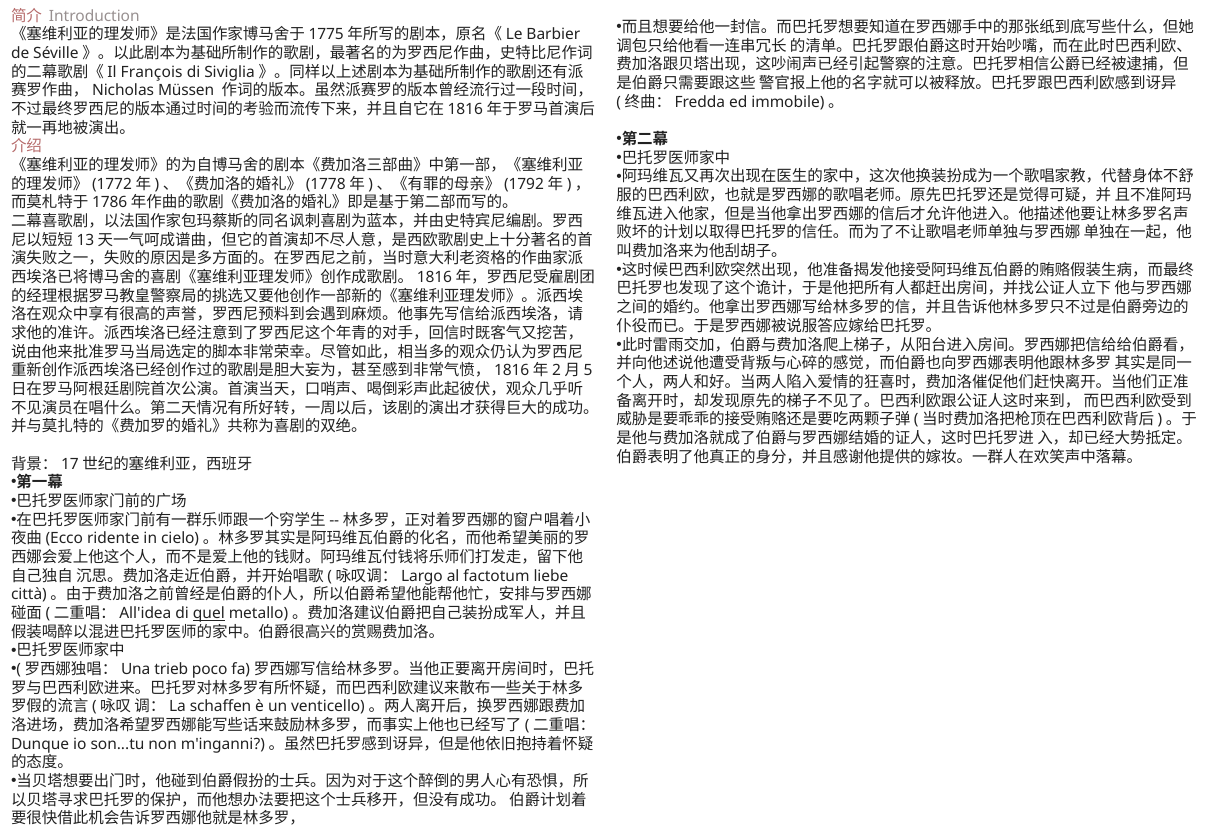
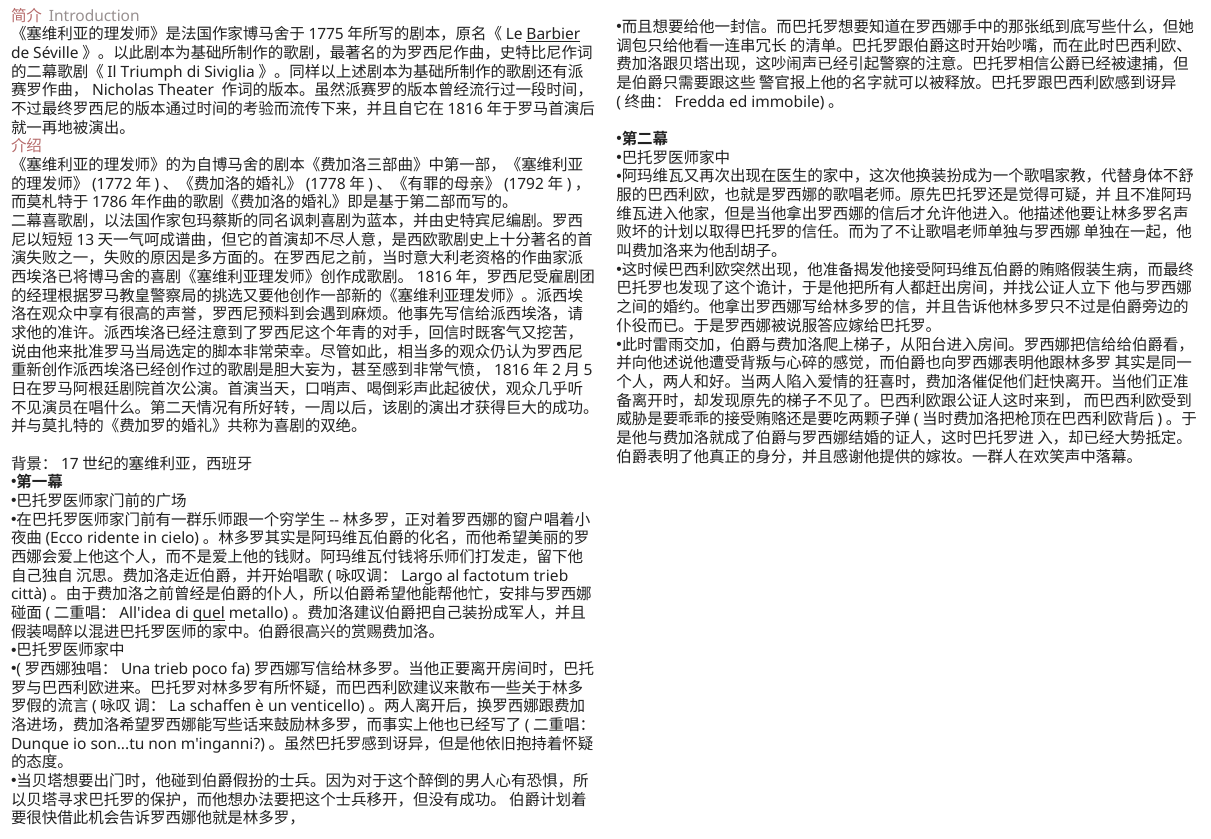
Barbier underline: none -> present (553, 35)
François: François -> Triumph (152, 72)
Müssen: Müssen -> Theater (186, 91)
factotum liebe: liebe -> trieb (551, 576)
